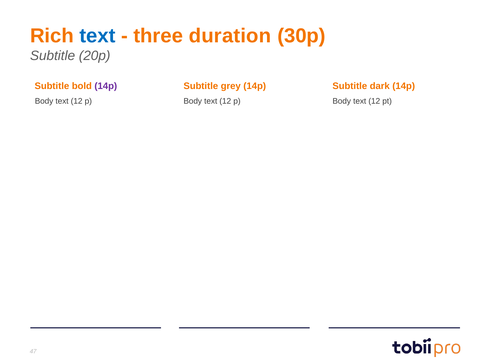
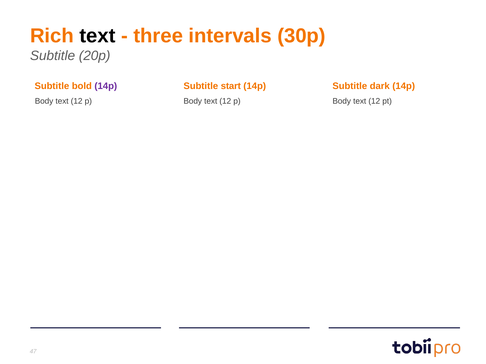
text colour: blue -> black (98, 36)
duration: duration -> intervals (230, 36)
grey: grey -> start (231, 86)
